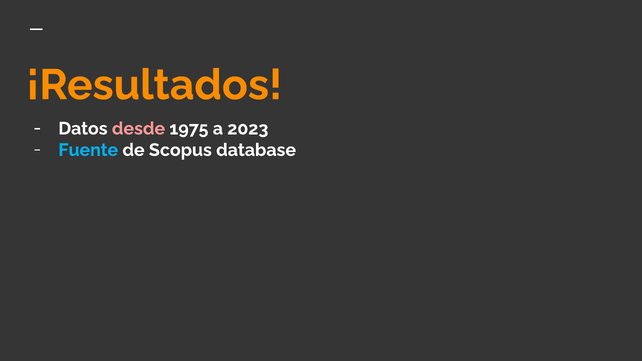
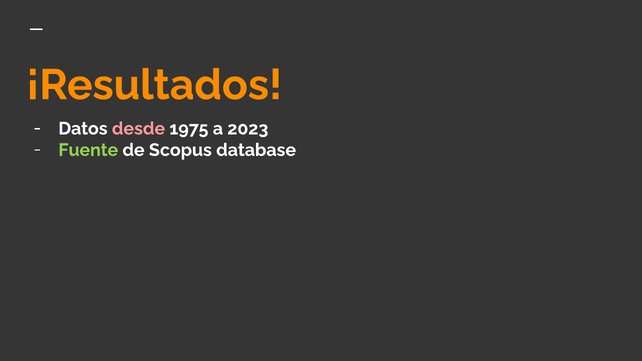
Fuente colour: light blue -> light green (88, 150)
